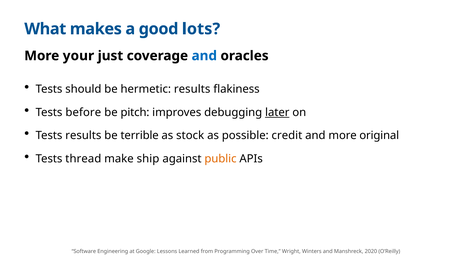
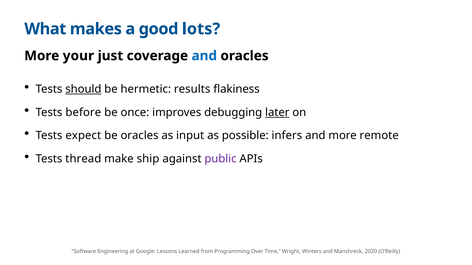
should underline: none -> present (83, 89)
pitch: pitch -> once (135, 113)
Tests results: results -> expect (83, 136)
be terrible: terrible -> oracles (140, 136)
stock: stock -> input (190, 136)
credit: credit -> infers (287, 136)
original: original -> remote (379, 136)
public colour: orange -> purple (221, 159)
